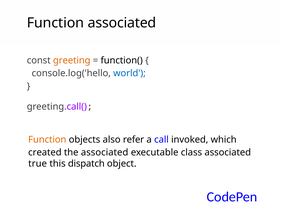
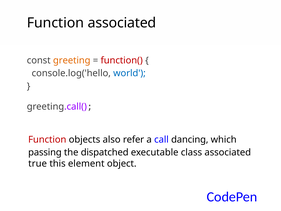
function( colour: black -> red (122, 60)
Function colour: orange -> red (47, 139)
invoked: invoked -> dancing (190, 139)
created: created -> passing (45, 152)
the associated: associated -> dispatched (105, 152)
dispatch: dispatch -> element (86, 163)
